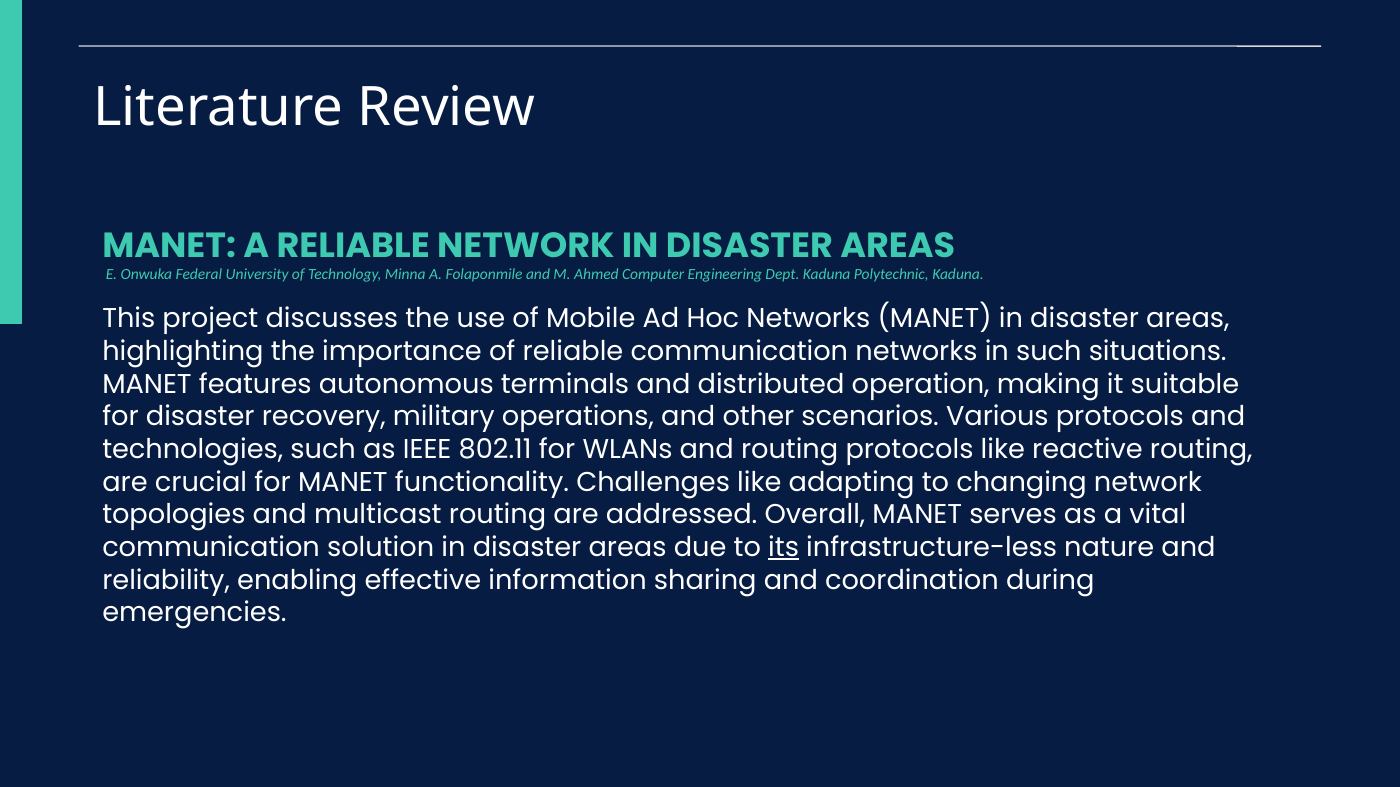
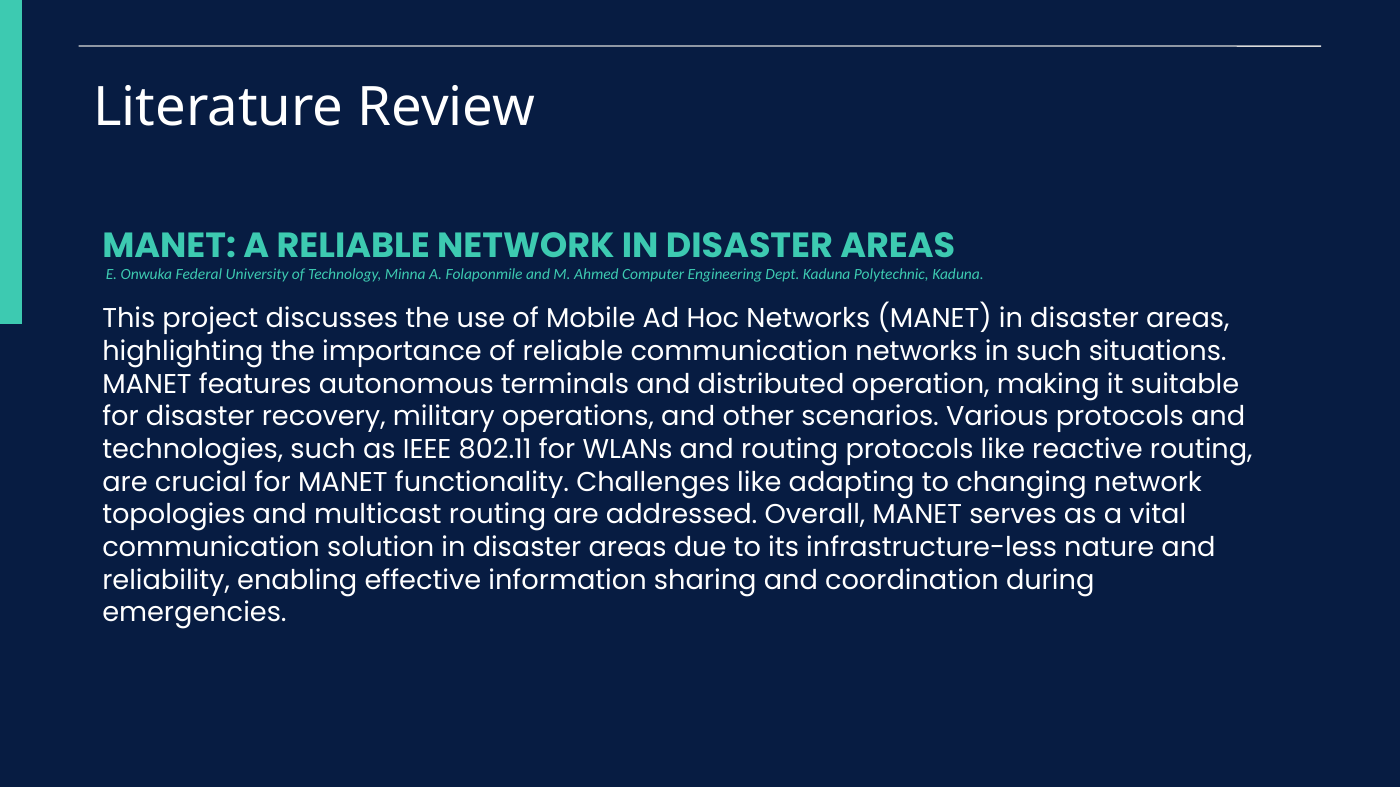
its underline: present -> none (784, 548)
